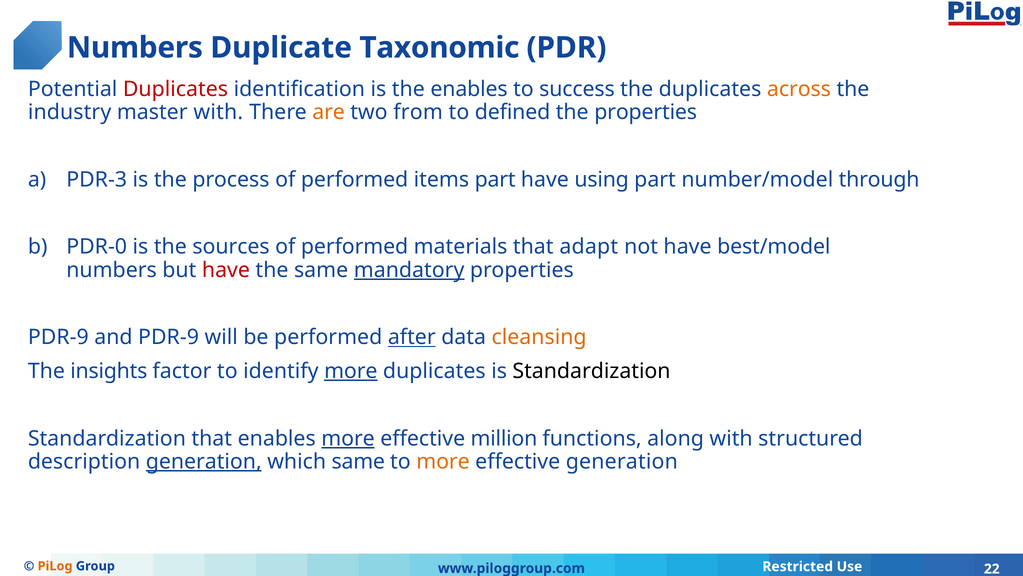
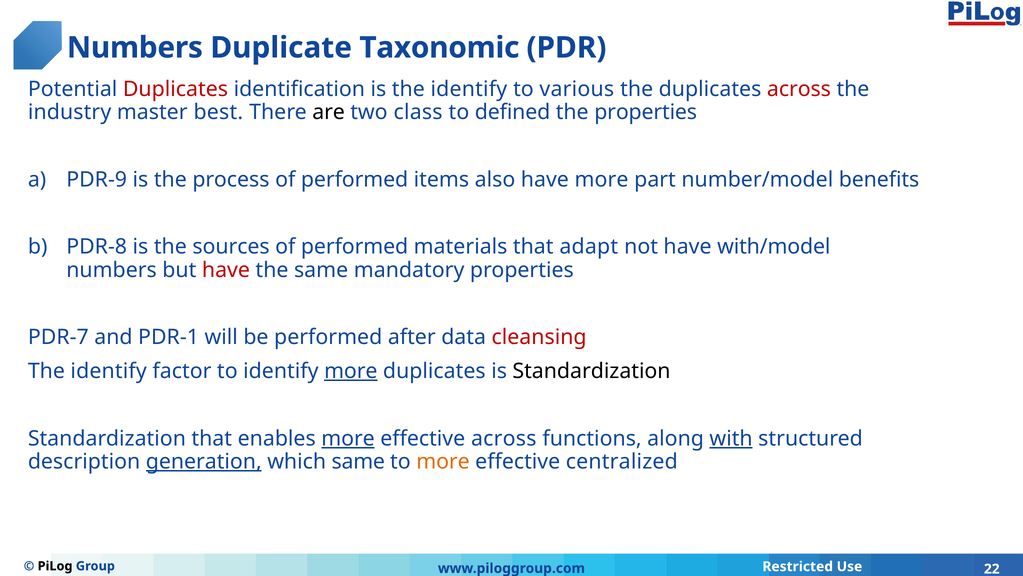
is the enables: enables -> identify (469, 89)
success: success -> various (577, 89)
across colour: orange -> red (799, 89)
master with: with -> best (218, 112)
are colour: orange -> black (329, 112)
from: from -> class (418, 112)
PDR-3: PDR-3 -> PDR-9 (97, 179)
items part: part -> also (495, 179)
have using: using -> more (602, 179)
through: through -> benefits (879, 179)
PDR-0: PDR-0 -> PDR-8 (97, 247)
best/model: best/model -> with/model (774, 247)
mandatory underline: present -> none (409, 270)
PDR-9: PDR-9 -> PDR-7 (58, 337)
and PDR-9: PDR-9 -> PDR-1 (169, 337)
after underline: present -> none (412, 337)
cleansing colour: orange -> red (539, 337)
insights: insights -> identify (109, 371)
effective million: million -> across (504, 438)
with underline: none -> present (731, 438)
effective generation: generation -> centralized (622, 461)
PiLog colour: orange -> black (55, 566)
